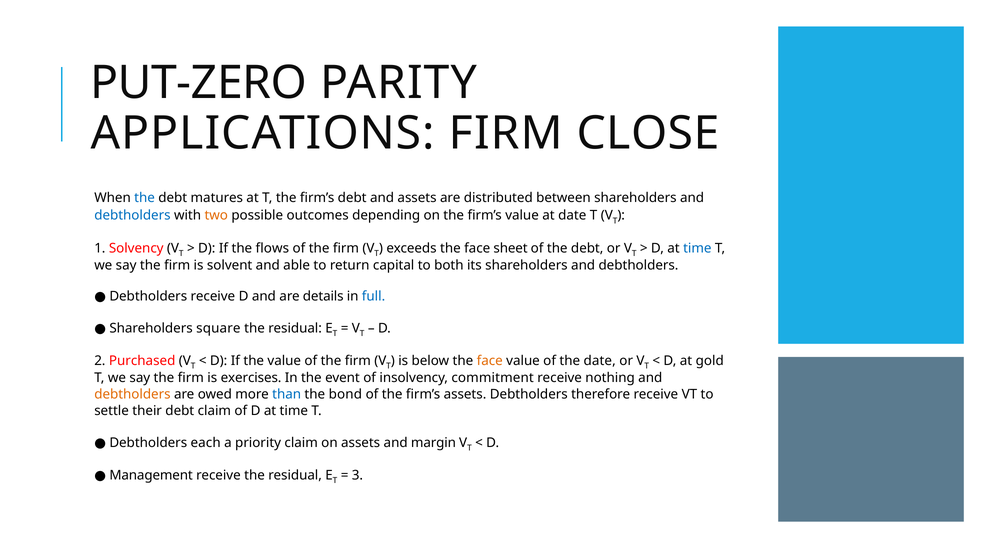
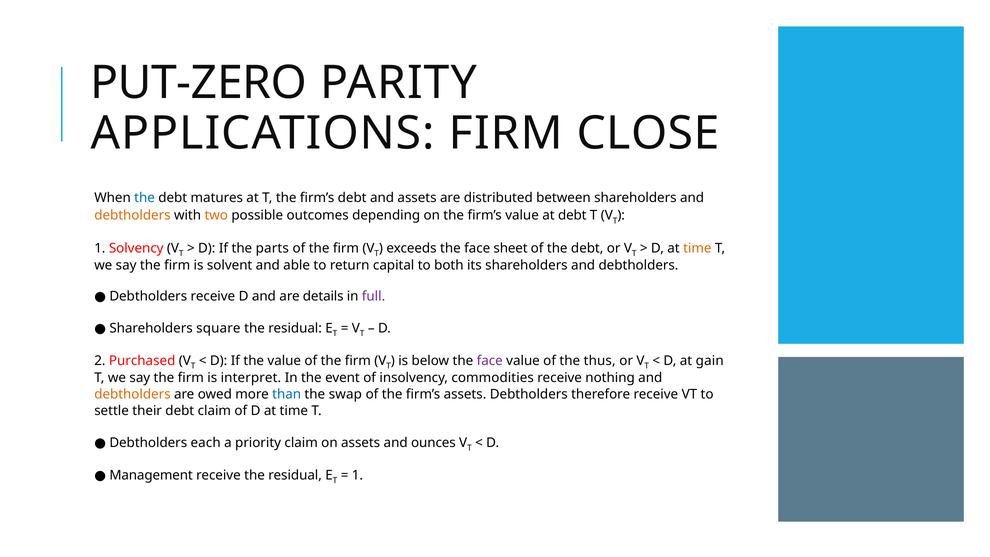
debtholders colour: blue -> orange (132, 216)
at date: date -> debt (572, 216)
flows: flows -> parts (272, 248)
time colour: blue -> orange (697, 248)
full colour: blue -> purple (374, 296)
face colour: orange -> purple (490, 361)
the date: date -> thus (600, 361)
gold: gold -> gain (710, 361)
exercises: exercises -> interpret (251, 378)
commitment: commitment -> commodities (493, 378)
bond: bond -> swap (345, 394)
margin: margin -> ounces (433, 443)
3: 3 -> 1 (357, 475)
